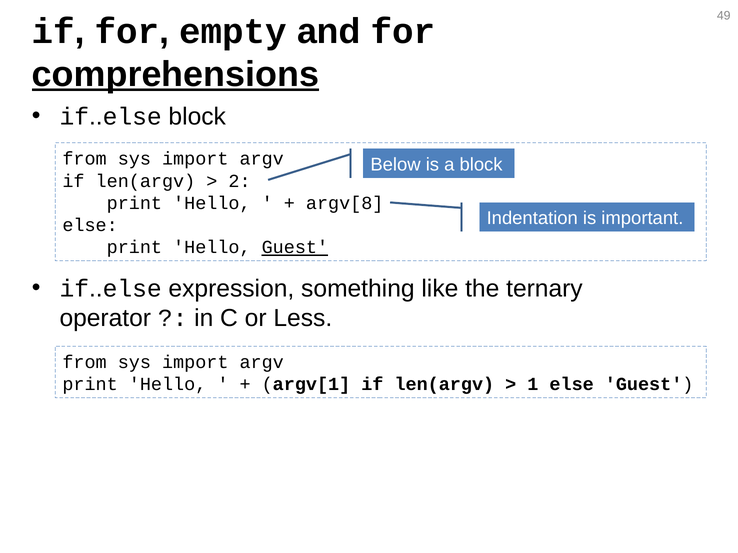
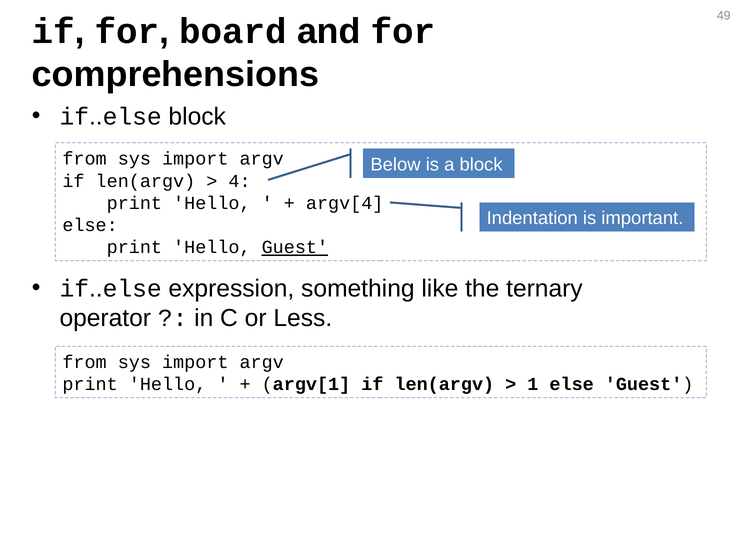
empty: empty -> board (233, 31)
comprehensions underline: present -> none (175, 74)
2: 2 -> 4 (240, 181)
argv[8: argv[8 -> argv[4 (345, 203)
